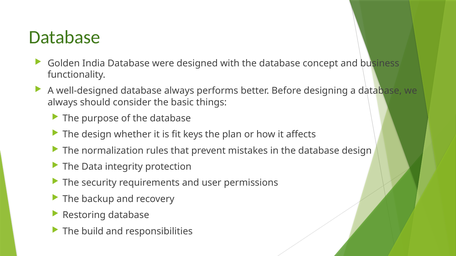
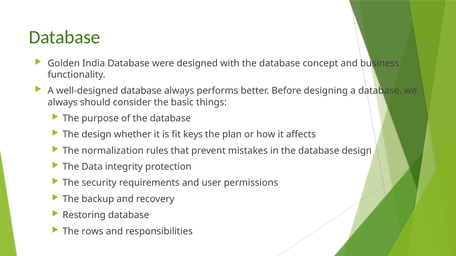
build: build -> rows (92, 232)
